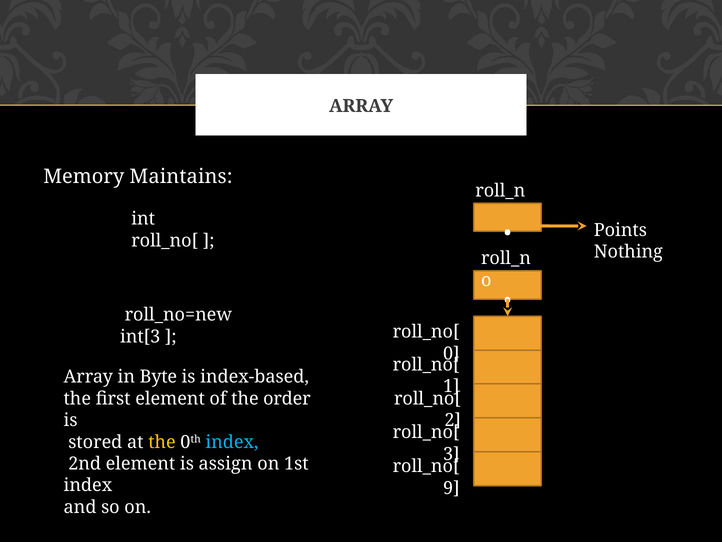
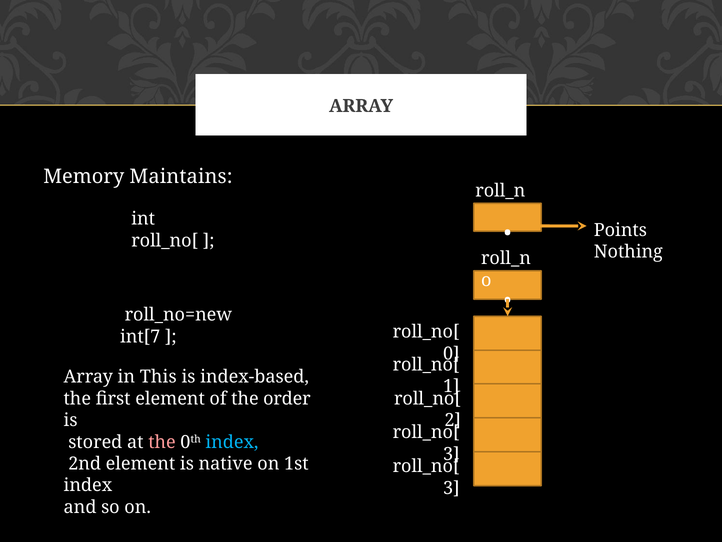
int[3: int[3 -> int[7 (140, 336)
Byte: Byte -> This (158, 377)
the colour: yellow -> pink (162, 442)
assign: assign -> native (226, 463)
9: 9 -> 3 (451, 488)
